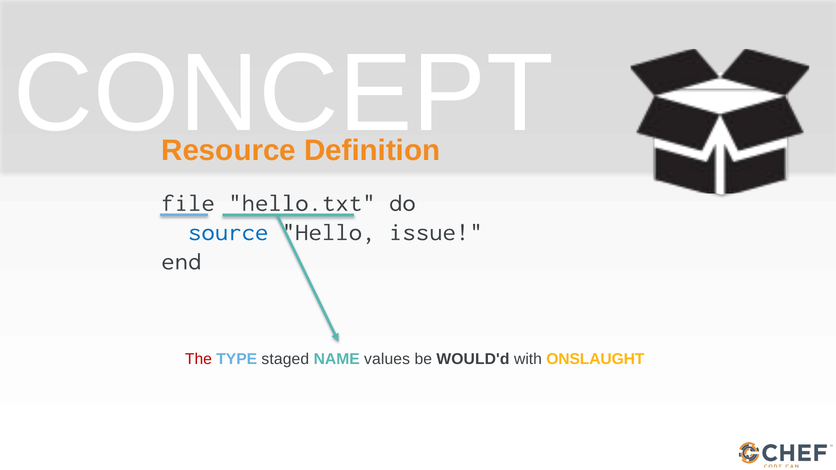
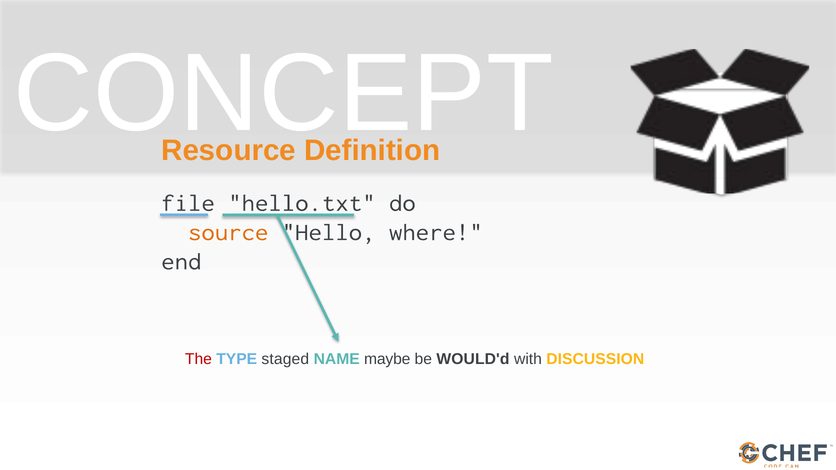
source colour: blue -> orange (228, 232)
issue: issue -> where (436, 232)
values: values -> maybe (387, 359)
ONSLAUGHT: ONSLAUGHT -> DISCUSSION (595, 359)
